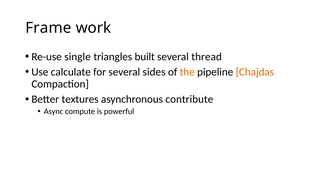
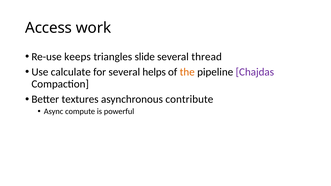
Frame: Frame -> Access (49, 28)
single: single -> keeps (78, 57)
built: built -> slide (145, 57)
sides: sides -> helps (154, 72)
Chajdas colour: orange -> purple (255, 72)
